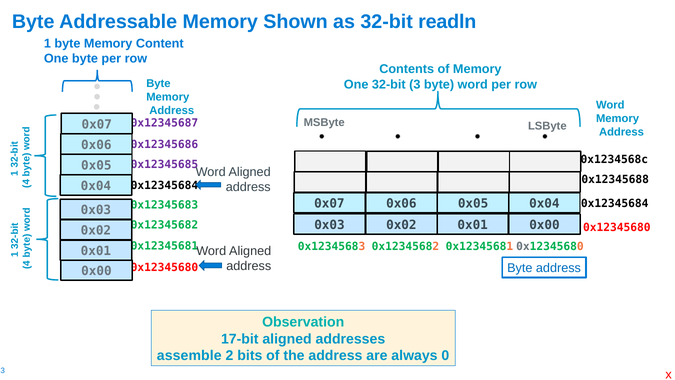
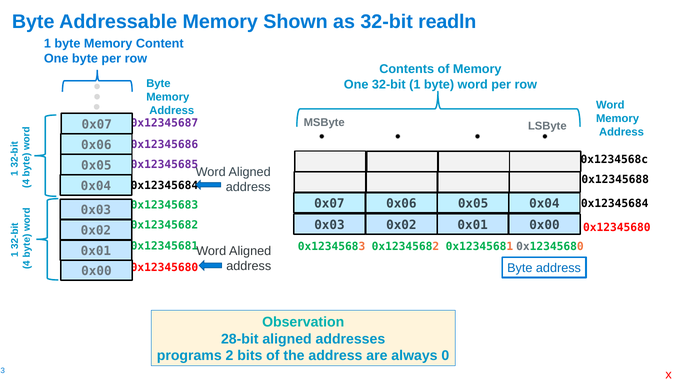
32-bit 3: 3 -> 1 (415, 84)
17-bit: 17-bit -> 28-bit (240, 339)
assemble: assemble -> programs (189, 356)
